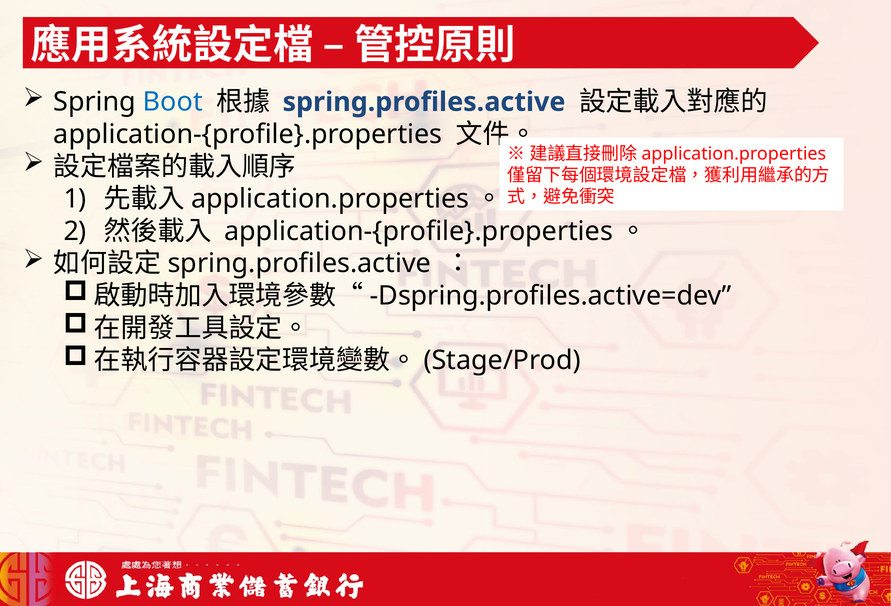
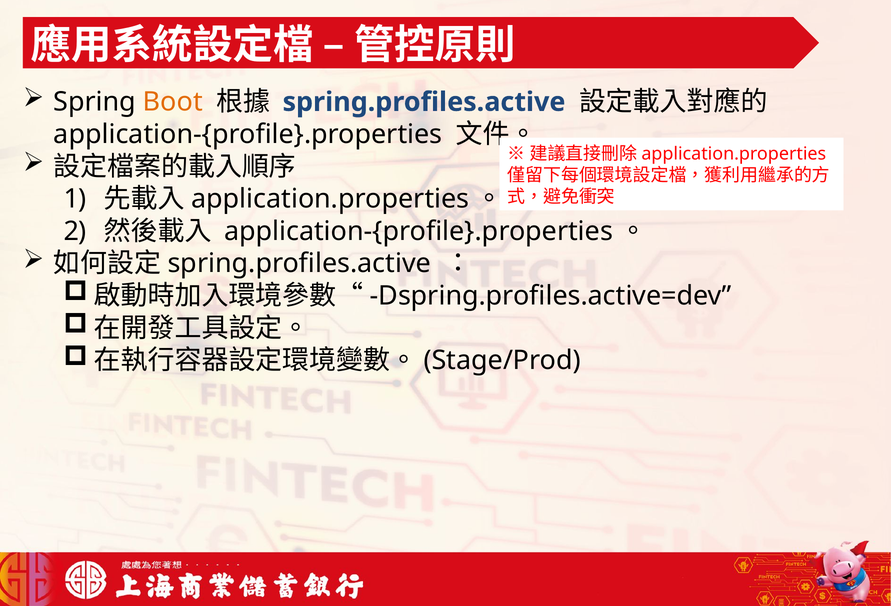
Boot colour: blue -> orange (173, 102)
